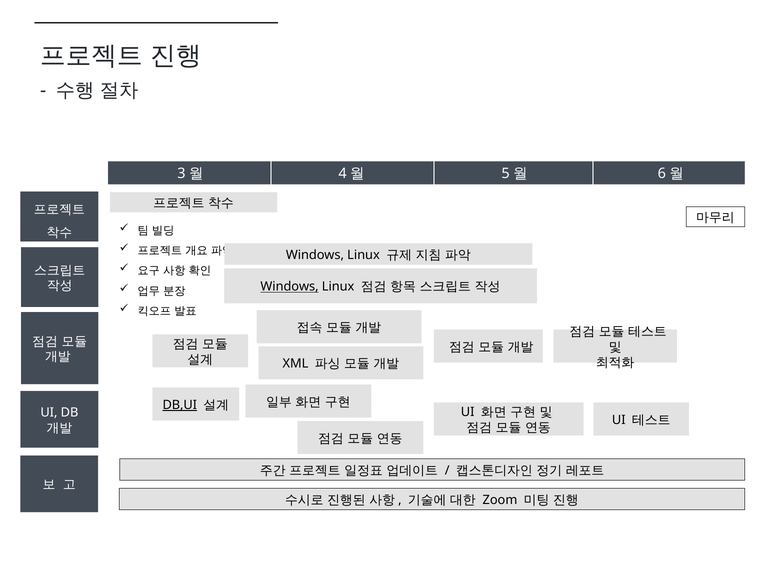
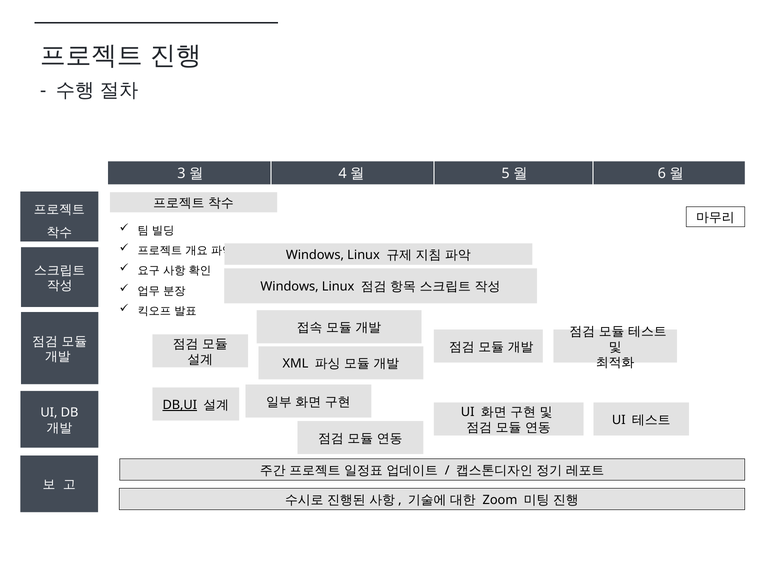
Windows underline: present -> none (290, 287)
